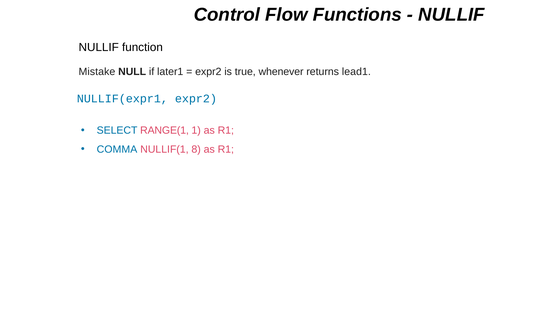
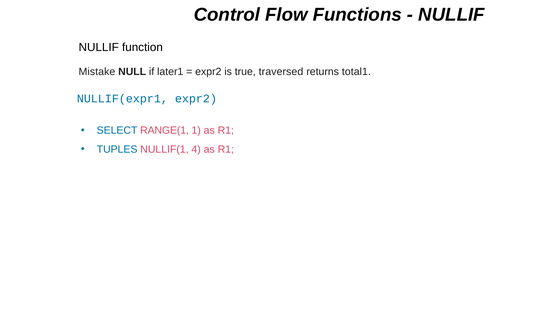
whenever: whenever -> traversed (281, 72)
lead1: lead1 -> total1 (356, 72)
COMMA: COMMA -> TUPLES (117, 150)
8: 8 -> 4 (196, 150)
